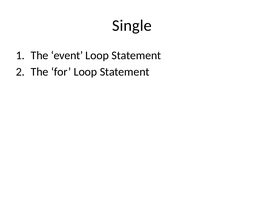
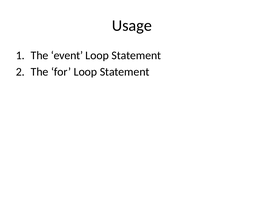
Single: Single -> Usage (132, 26)
